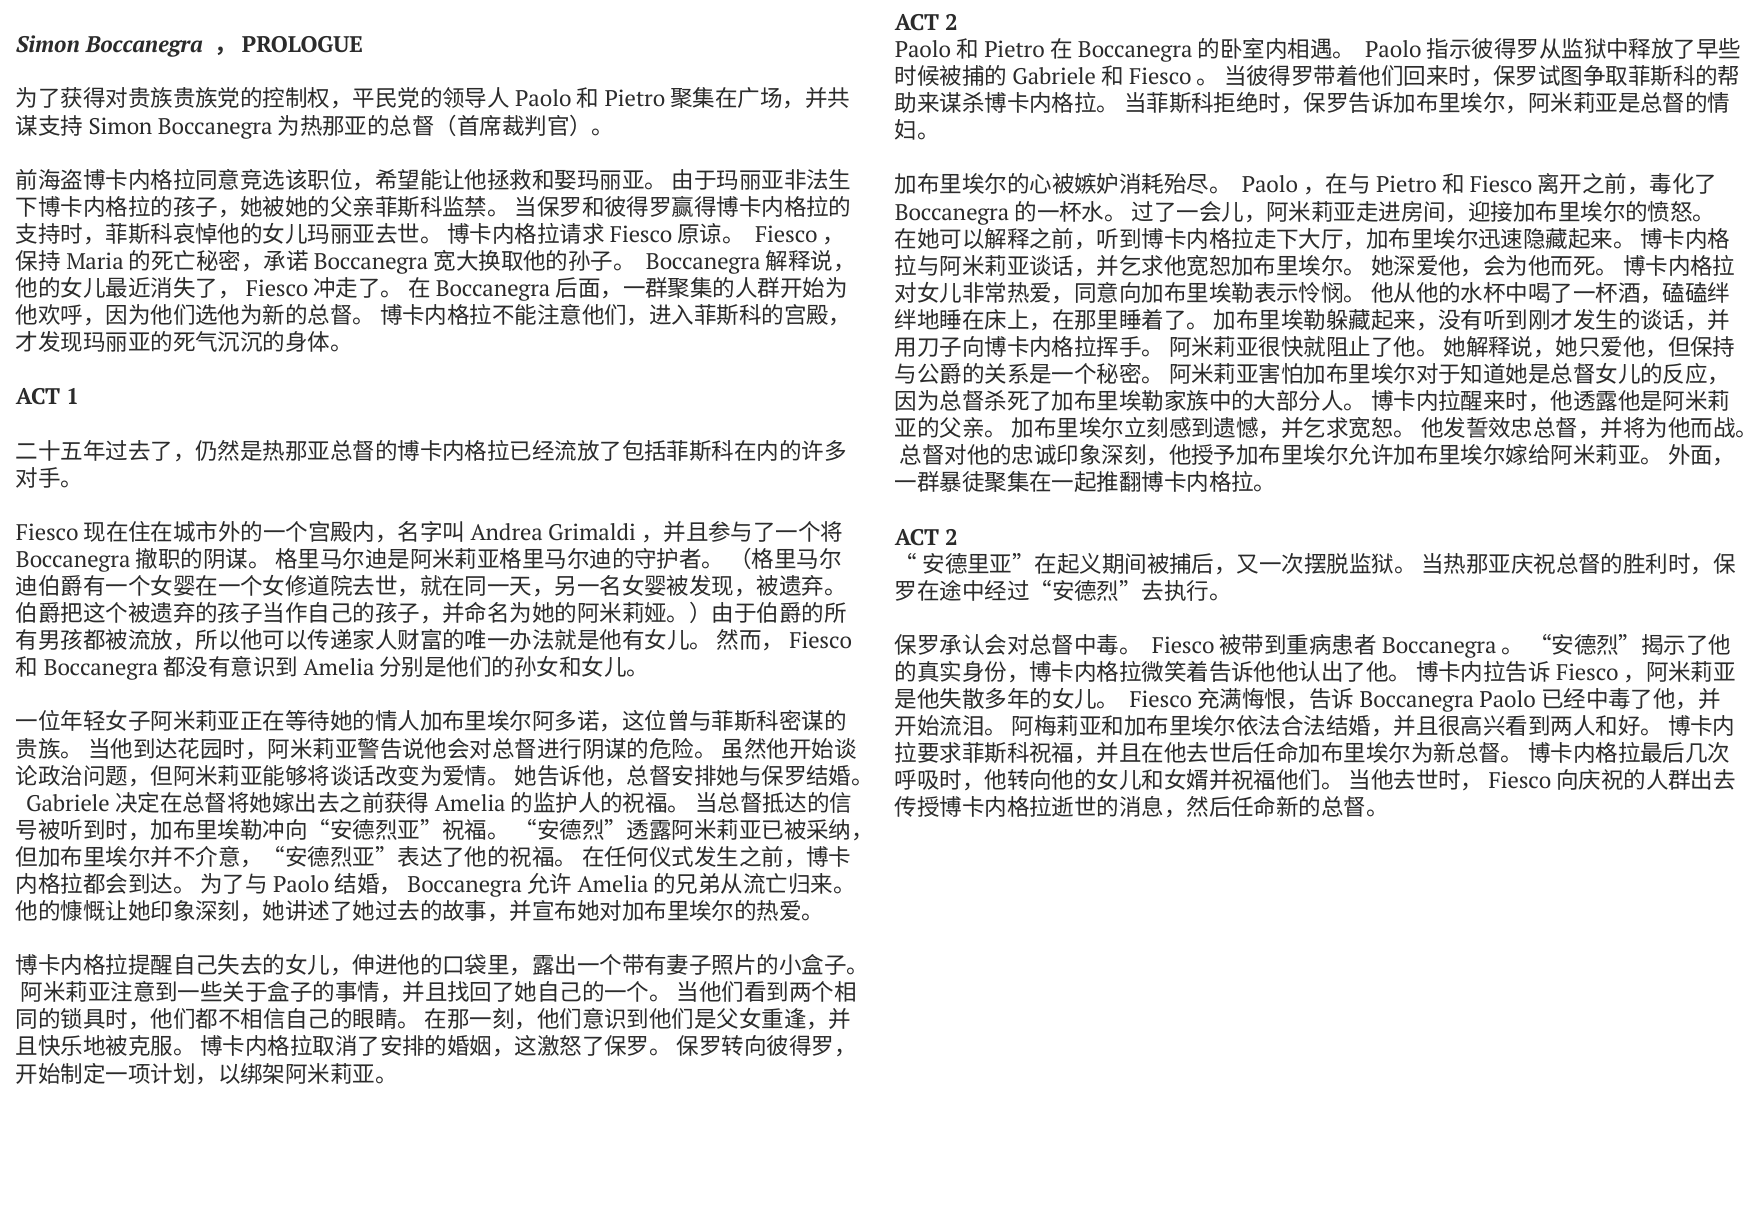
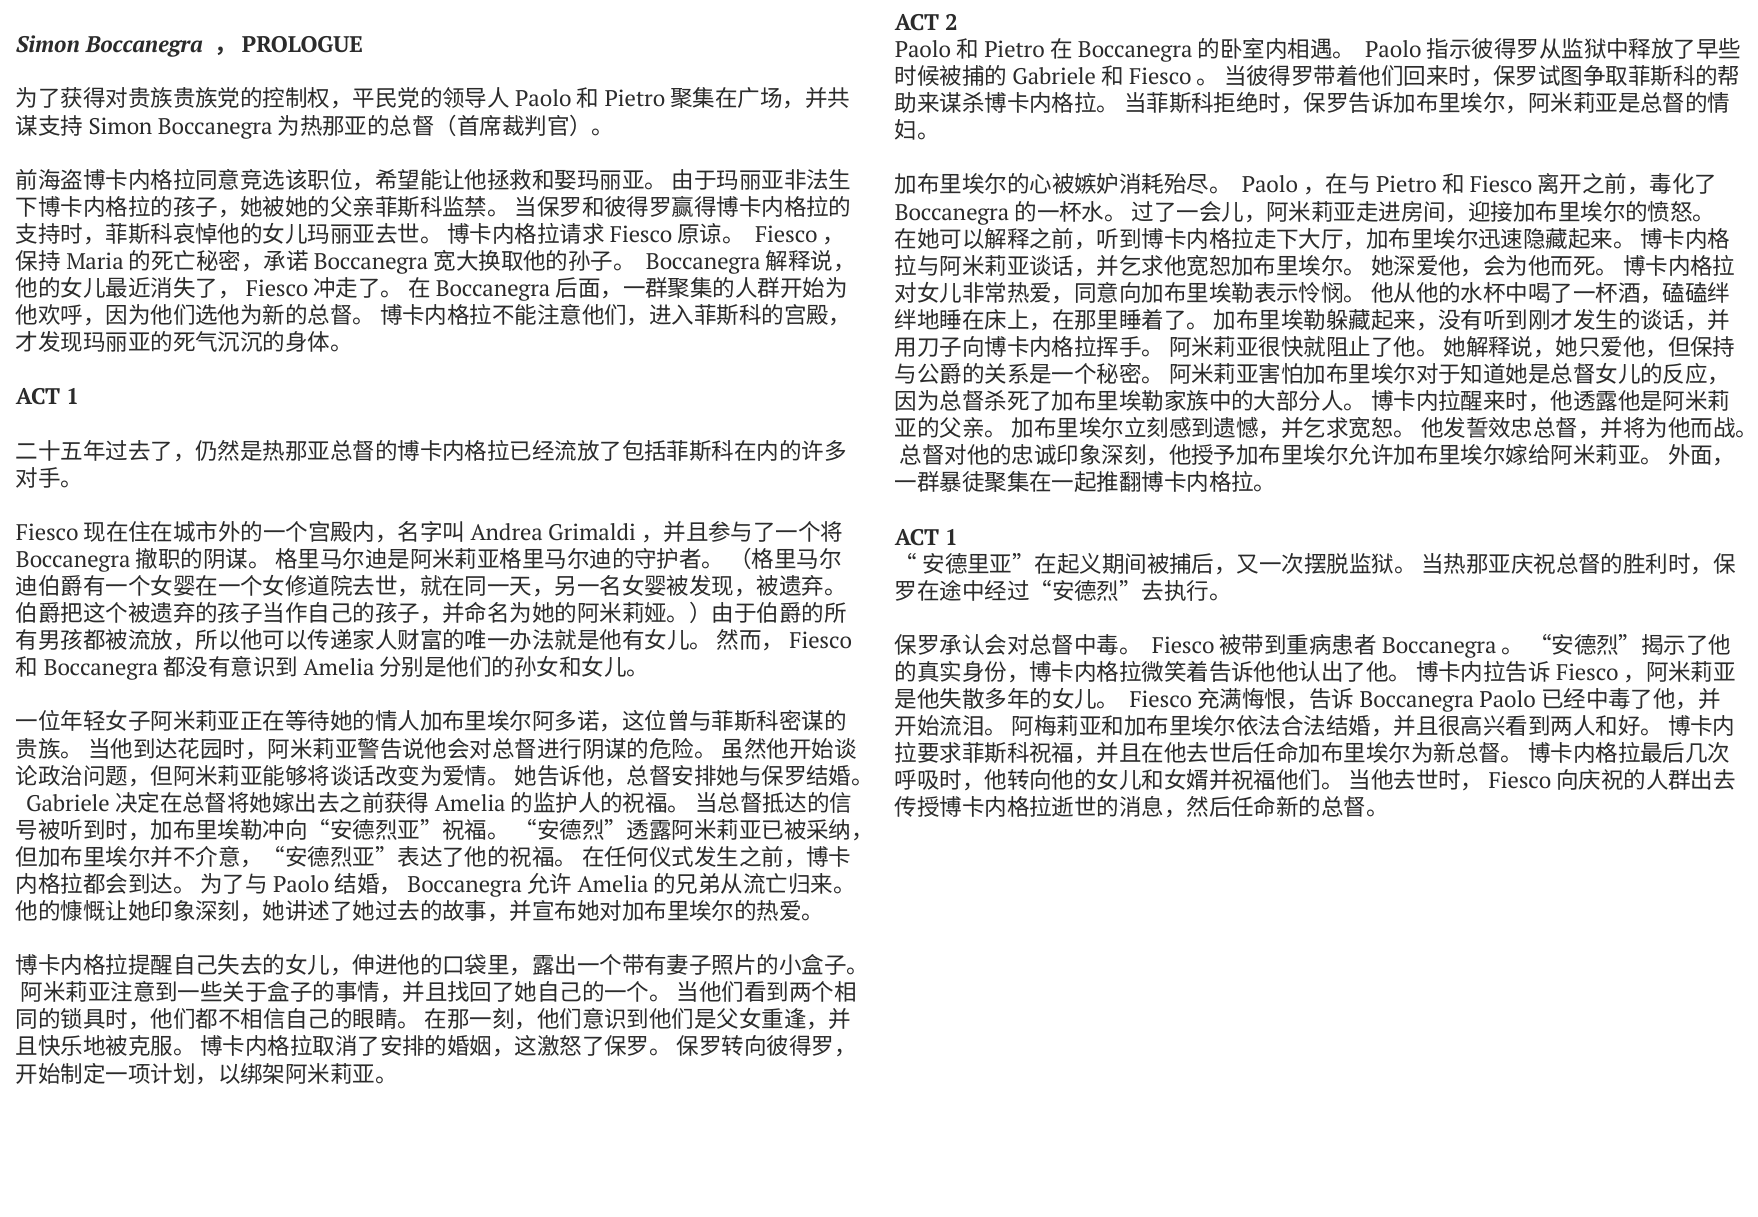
2: 2 -> 1 (951, 538)
